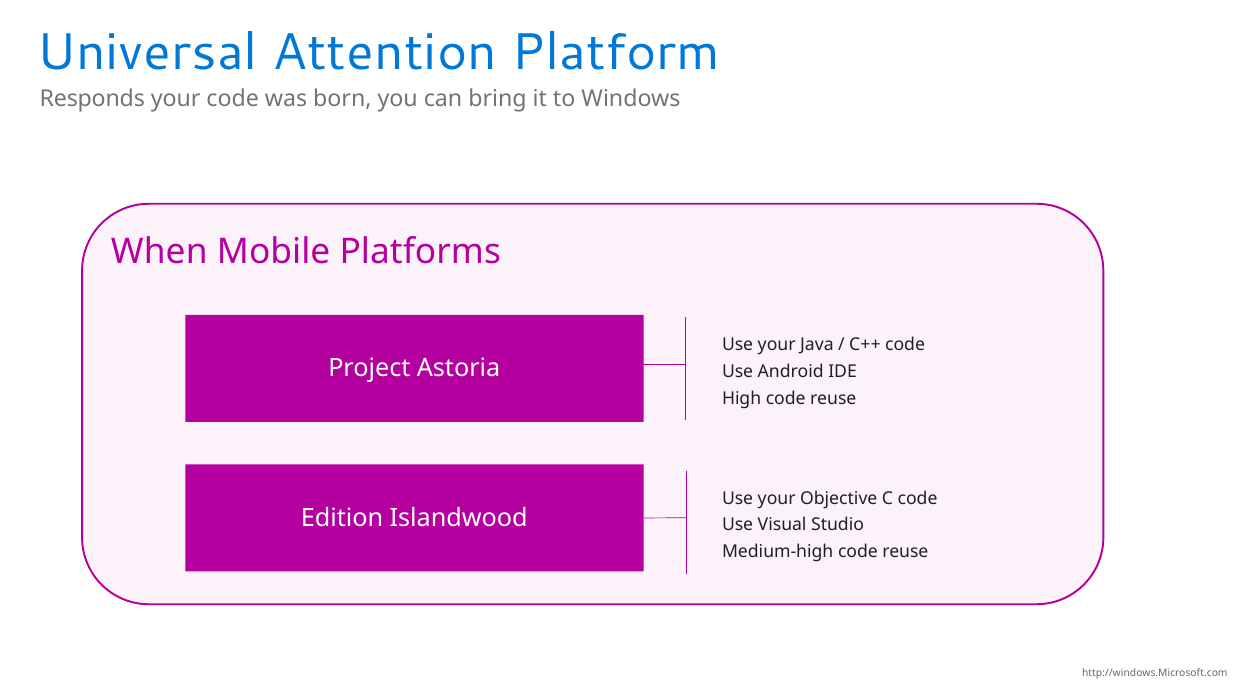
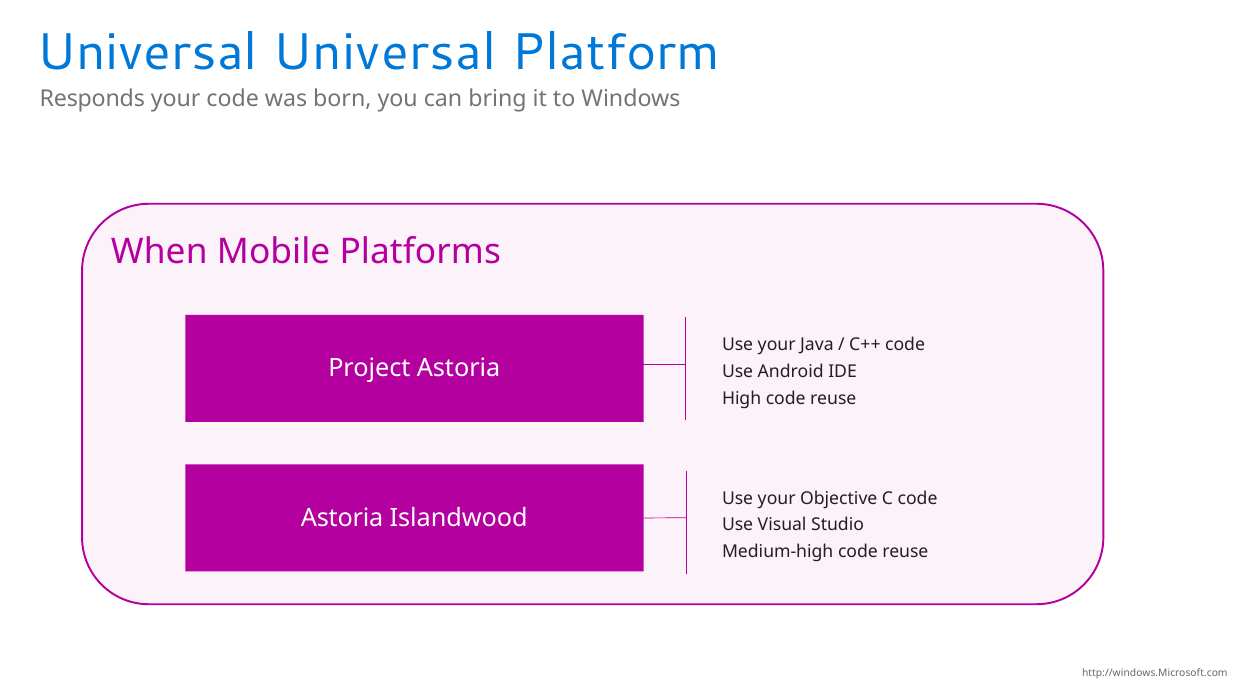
Universal Attention: Attention -> Universal (385, 53)
Edition: Edition -> Astoria (342, 518)
